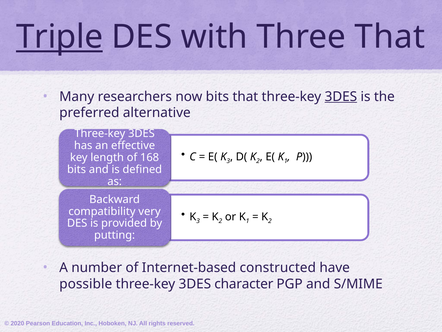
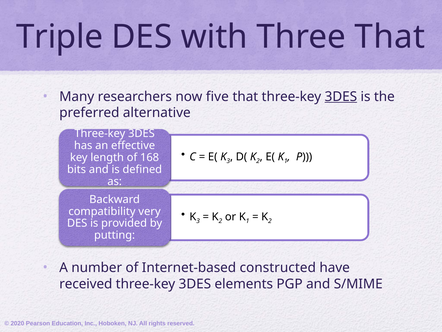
Triple underline: present -> none (60, 37)
bits: bits -> five (217, 96)
possible: possible -> received (86, 284)
character: character -> elements (244, 284)
